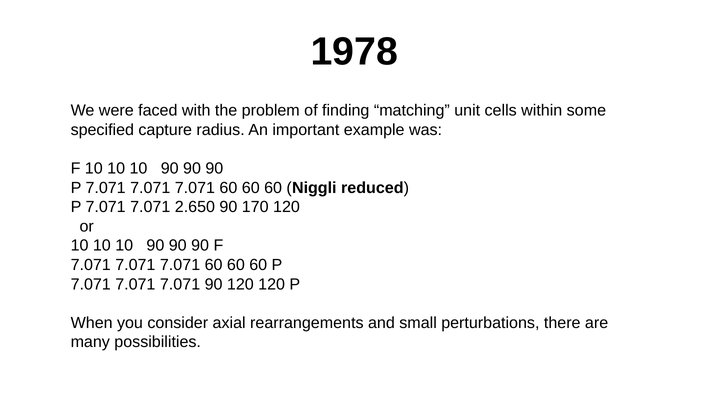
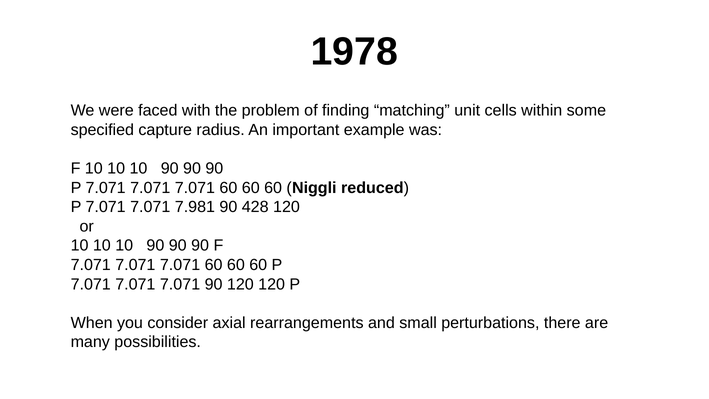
2.650: 2.650 -> 7.981 (195, 207)
170: 170 -> 428 (255, 207)
